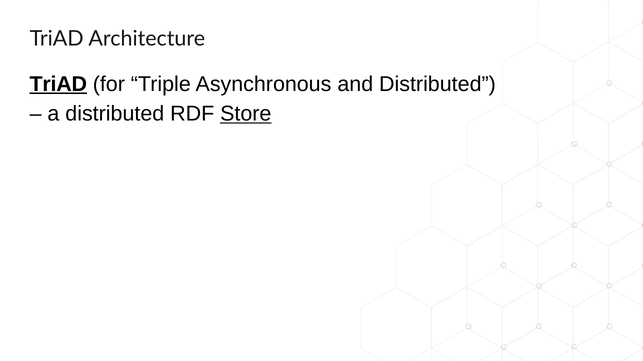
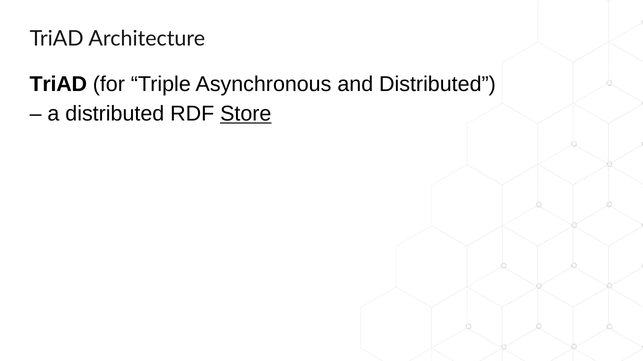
TriAD underline: present -> none (58, 84)
